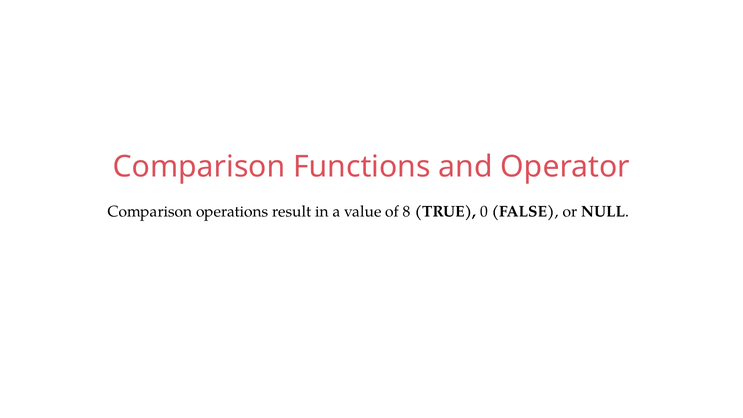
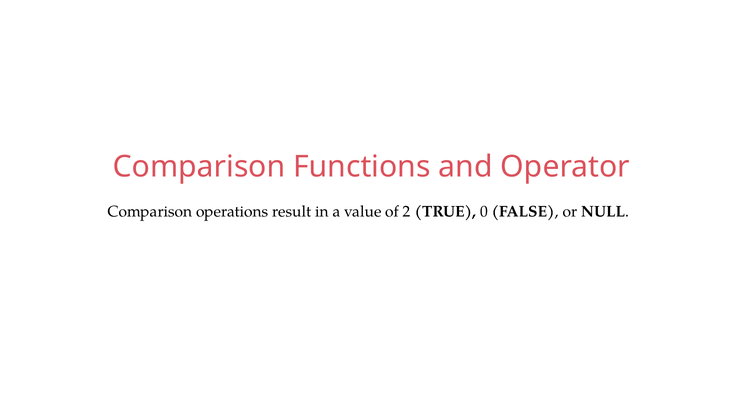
8: 8 -> 2 (407, 211)
